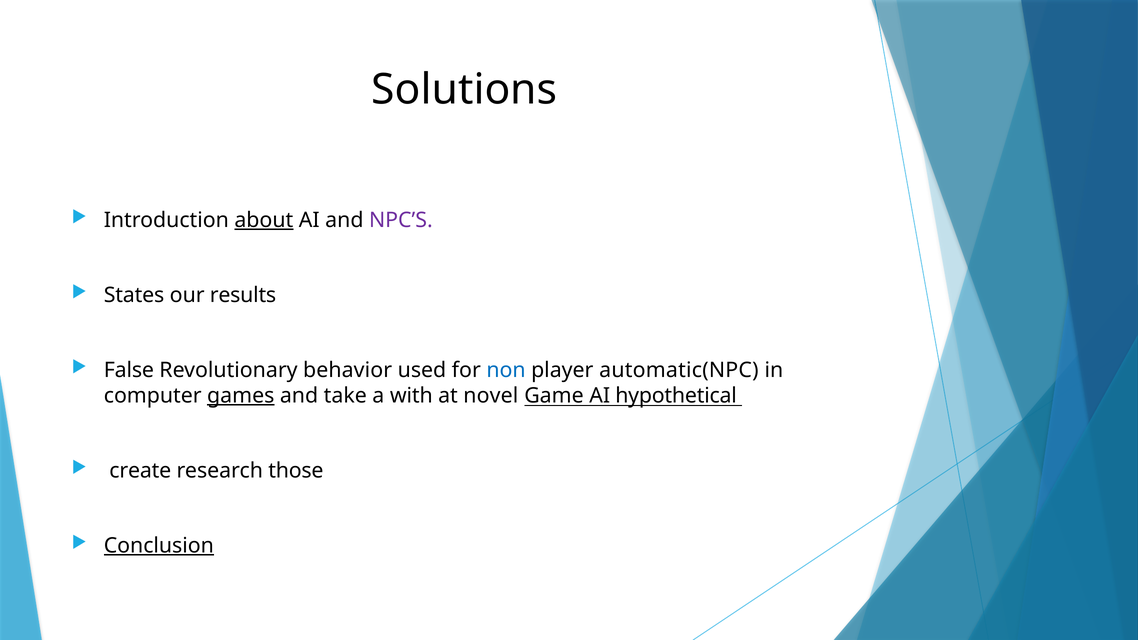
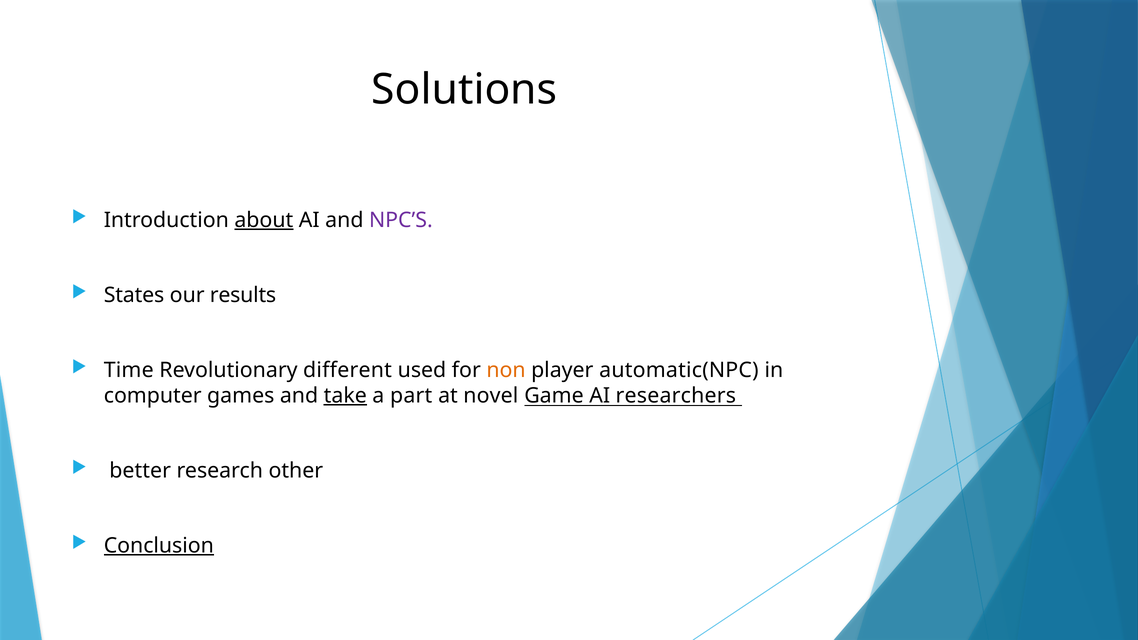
False: False -> Time (129, 370)
behavior: behavior -> different (347, 370)
non colour: blue -> orange (506, 370)
games underline: present -> none (241, 396)
take underline: none -> present (345, 396)
with: with -> part (411, 396)
hypothetical: hypothetical -> researchers (676, 396)
create: create -> better (140, 471)
those: those -> other (296, 471)
